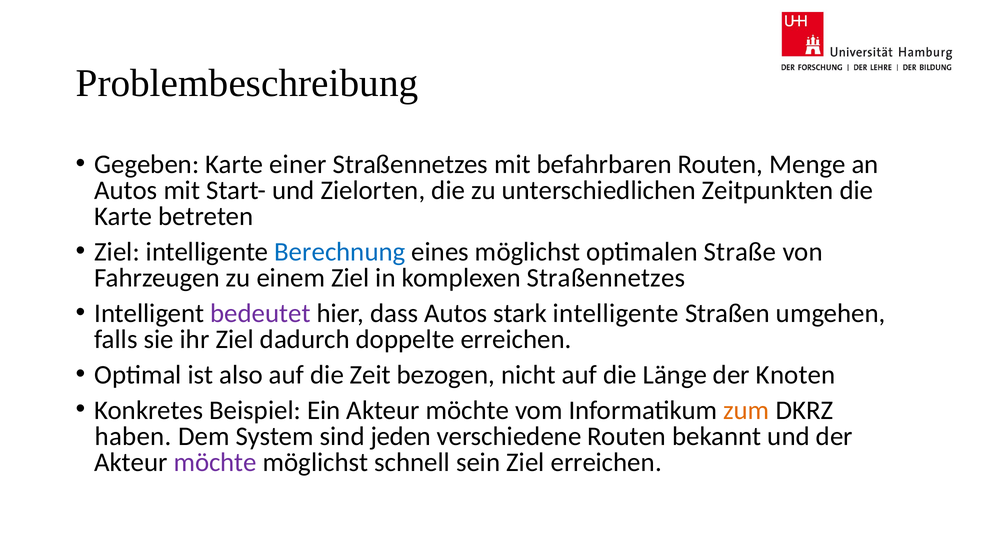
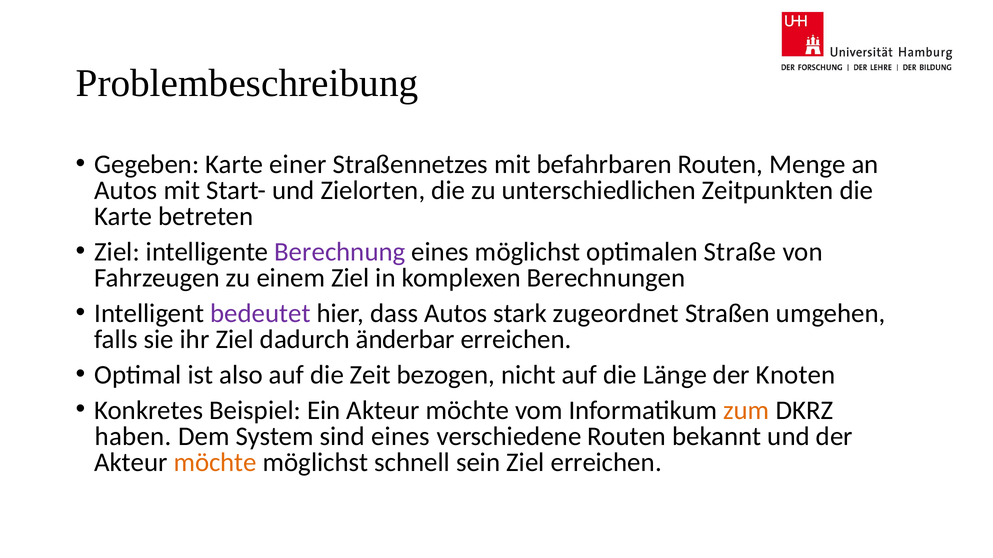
Berechnung colour: blue -> purple (340, 252)
komplexen Straßennetzes: Straßennetzes -> Berechnungen (606, 278)
stark intelligente: intelligente -> zugeordnet (616, 314)
doppelte: doppelte -> änderbar (405, 340)
sind jeden: jeden -> eines (401, 437)
möchte colour: purple -> orange (215, 463)
